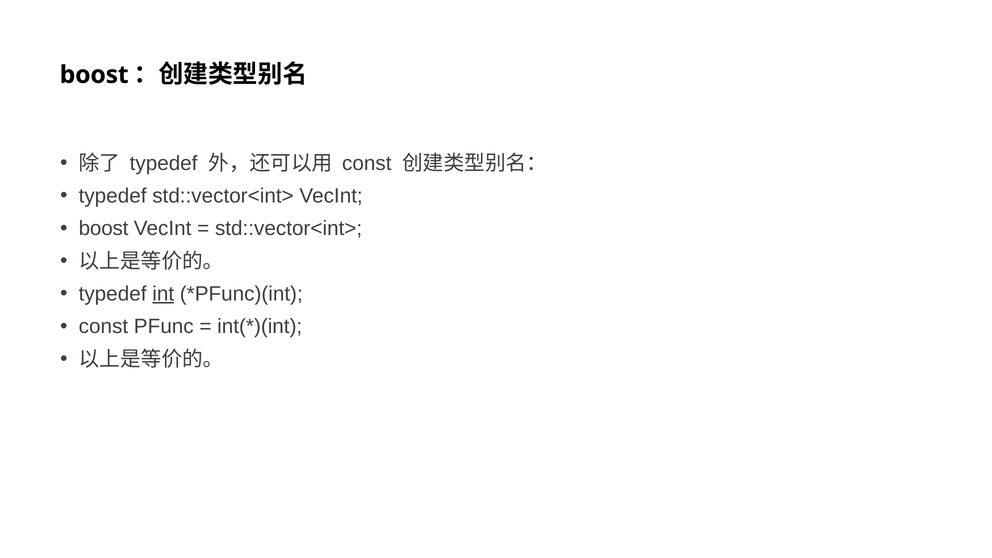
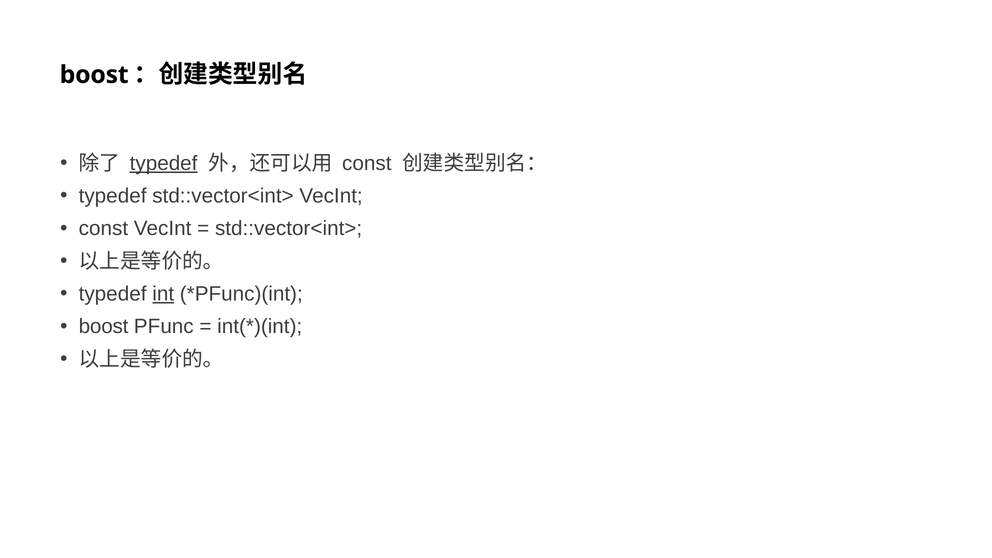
typedef underline: none -> present (164, 163)
boost: boost -> const (103, 229)
const: const -> boost (104, 327)
